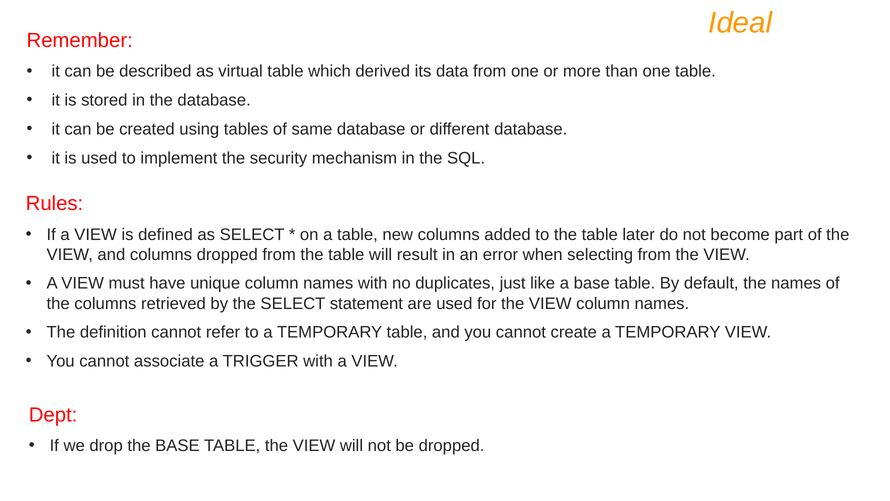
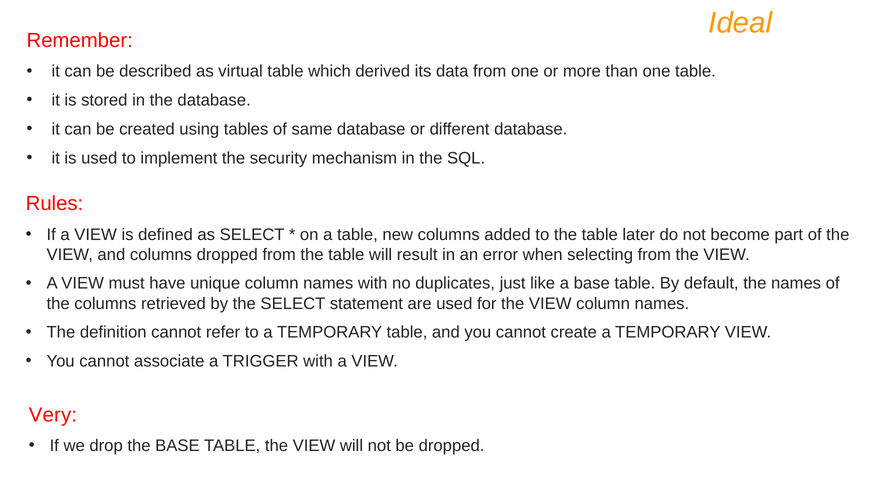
Dept: Dept -> Very (53, 415)
